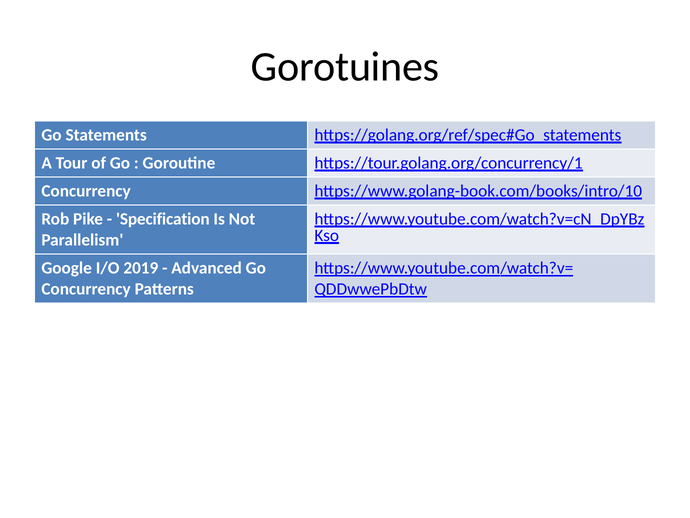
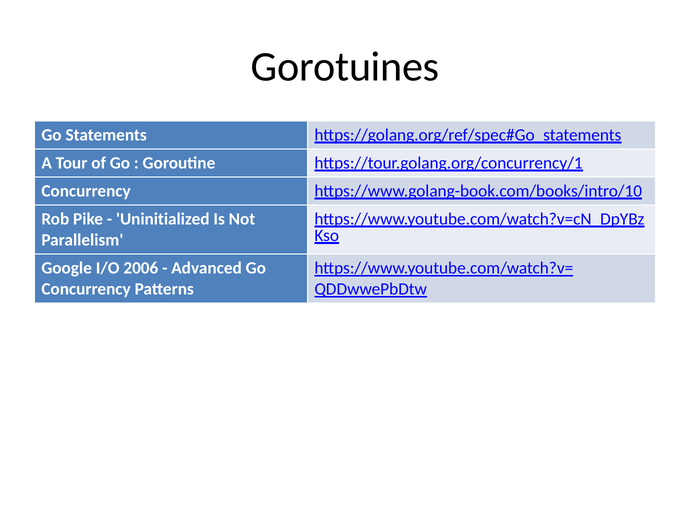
Specification: Specification -> Uninitialized (163, 219)
2019: 2019 -> 2006 (141, 268)
